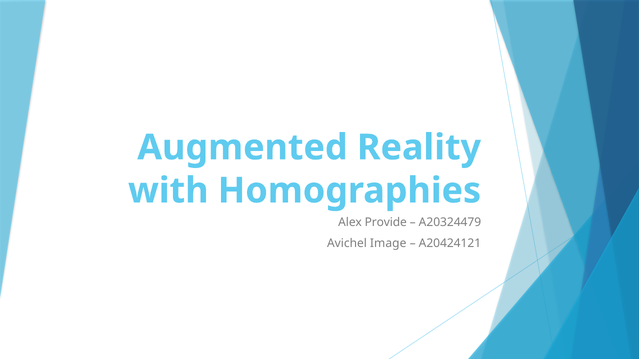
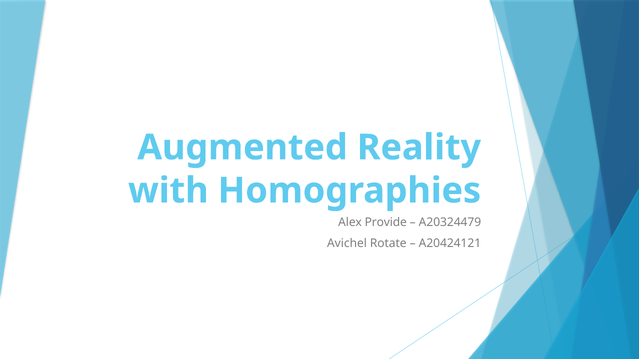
Image: Image -> Rotate (388, 244)
